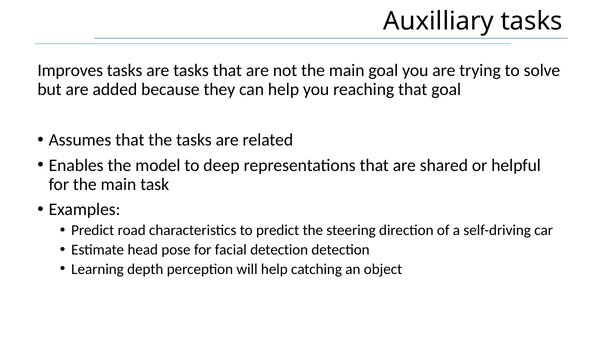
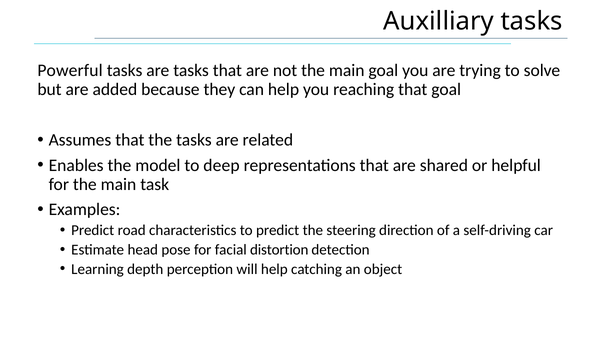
Improves: Improves -> Powerful (70, 70)
facial detection: detection -> distortion (279, 249)
